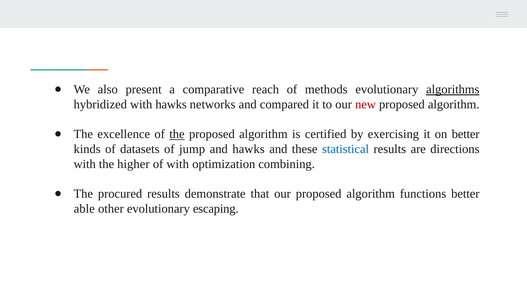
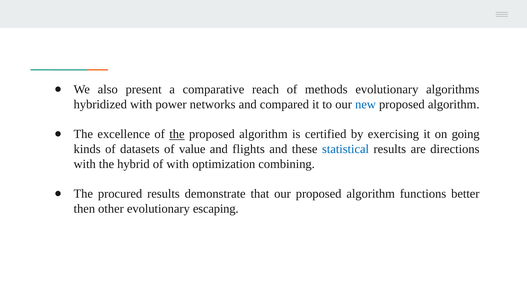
algorithms underline: present -> none (453, 90)
with hawks: hawks -> power (171, 105)
new colour: red -> blue (365, 105)
on better: better -> going (466, 134)
jump: jump -> value (192, 149)
and hawks: hawks -> flights (249, 149)
higher: higher -> hybrid (133, 164)
able: able -> then (84, 209)
